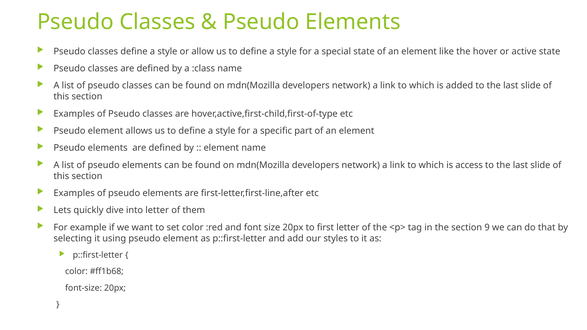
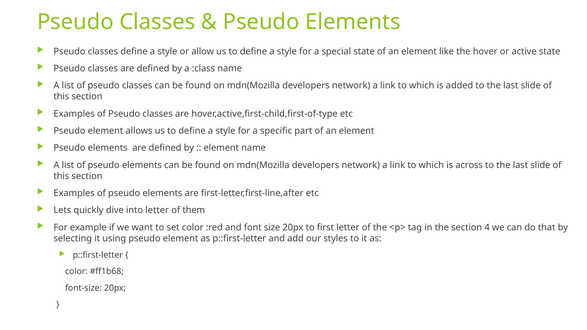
access: access -> across (469, 165)
9: 9 -> 4 (487, 227)
